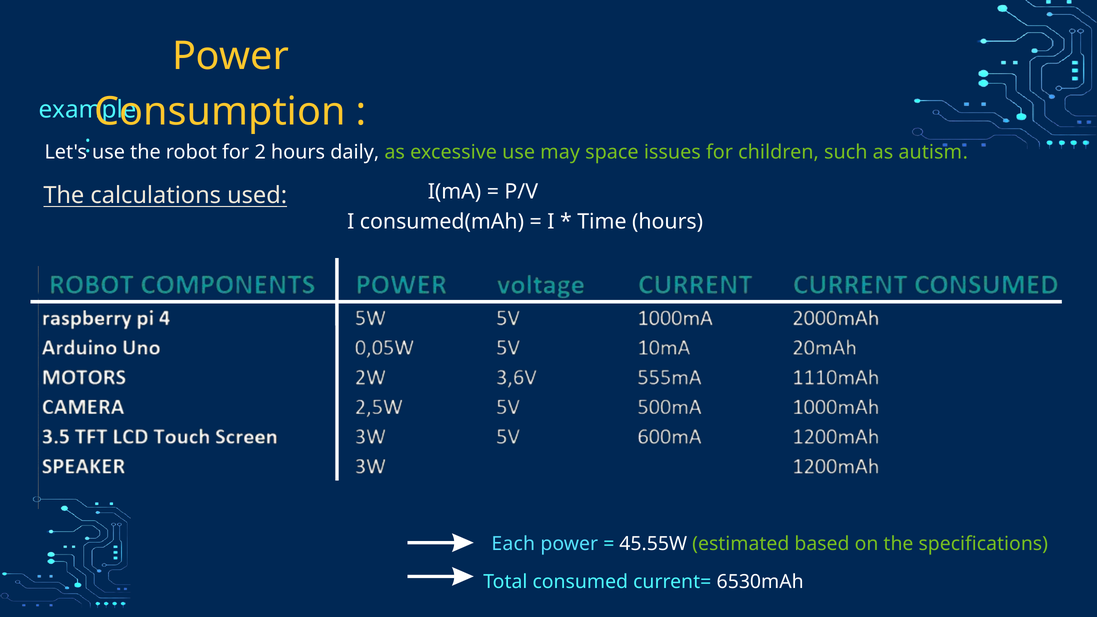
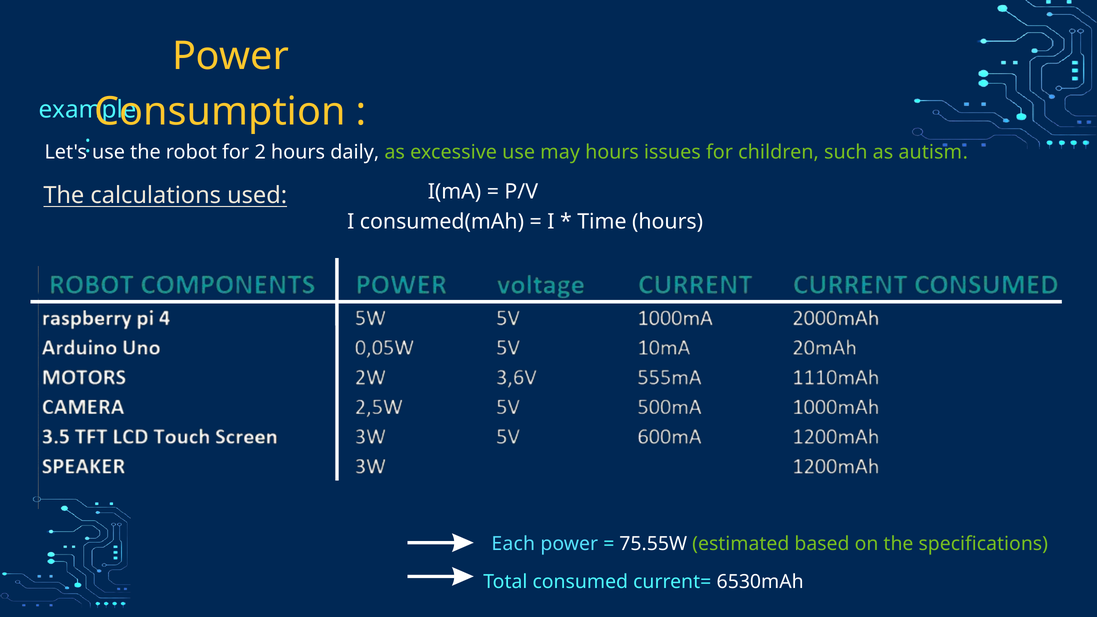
may space: space -> hours (612, 152)
45.55W: 45.55W -> 75.55W (653, 544)
